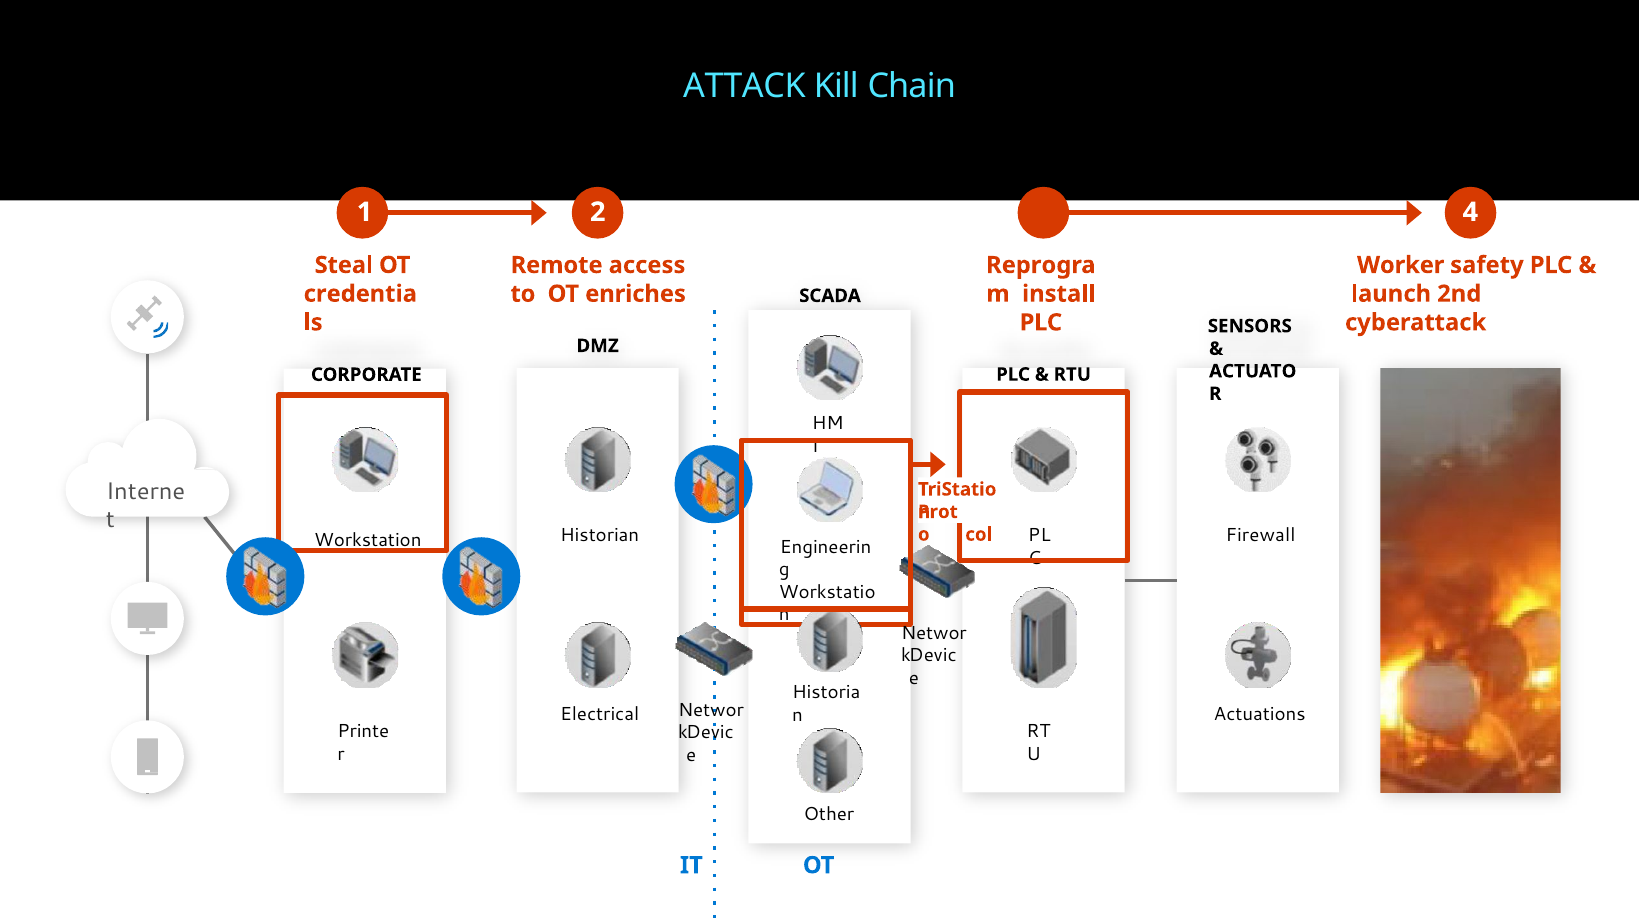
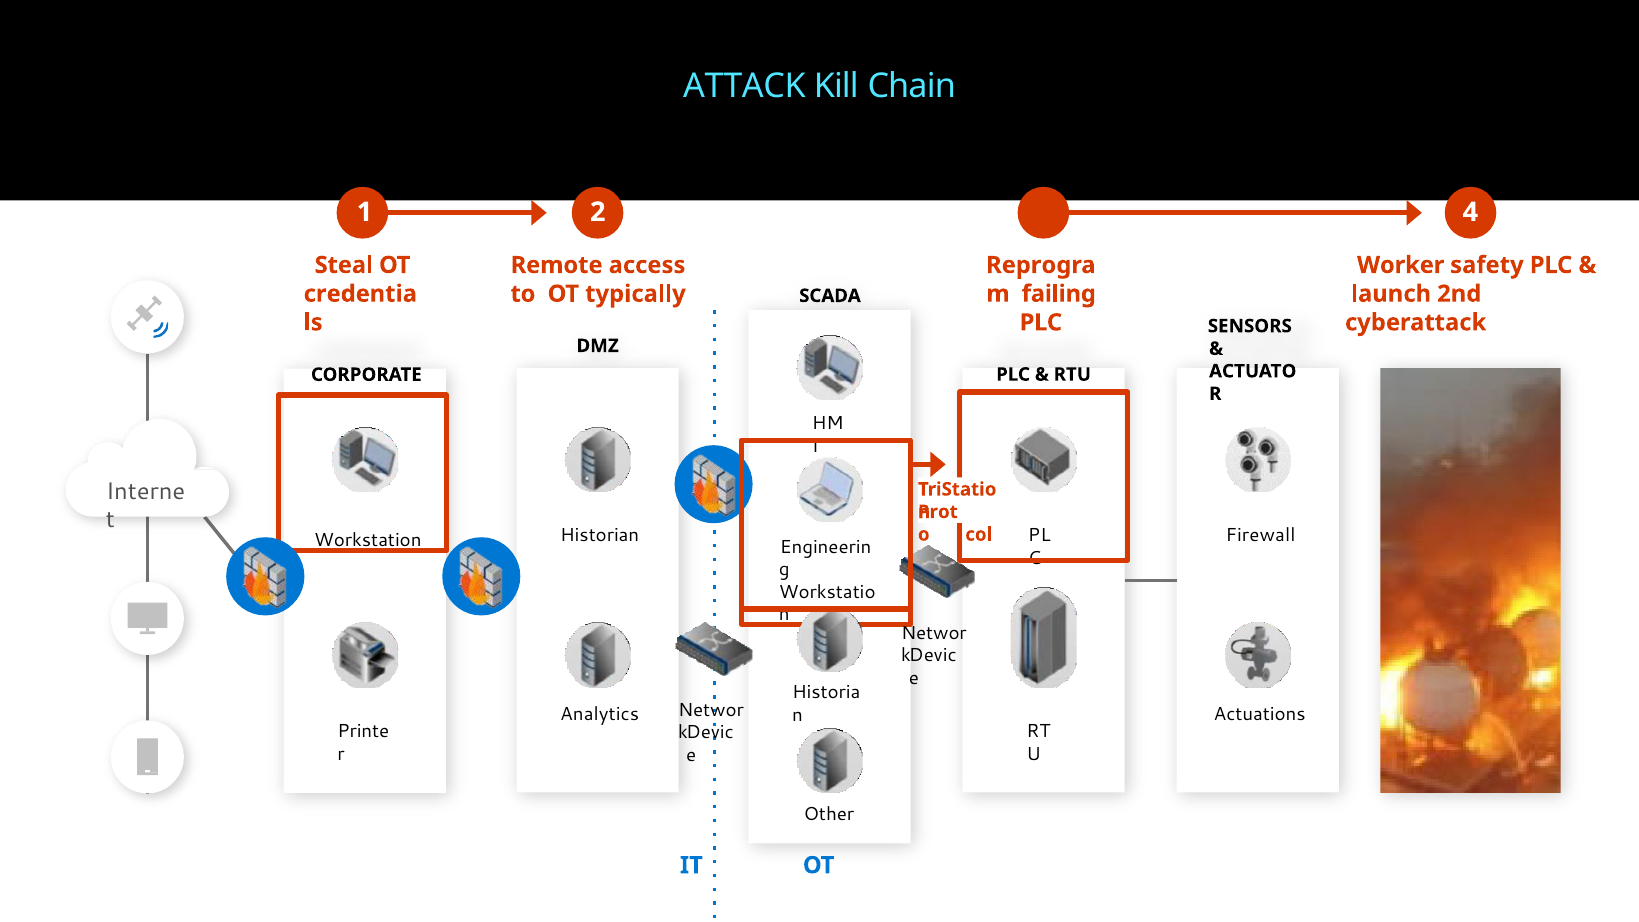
install: install -> failing (1059, 294)
enriches: enriches -> typically (635, 294)
Electrical: Electrical -> Analytics (600, 714)
